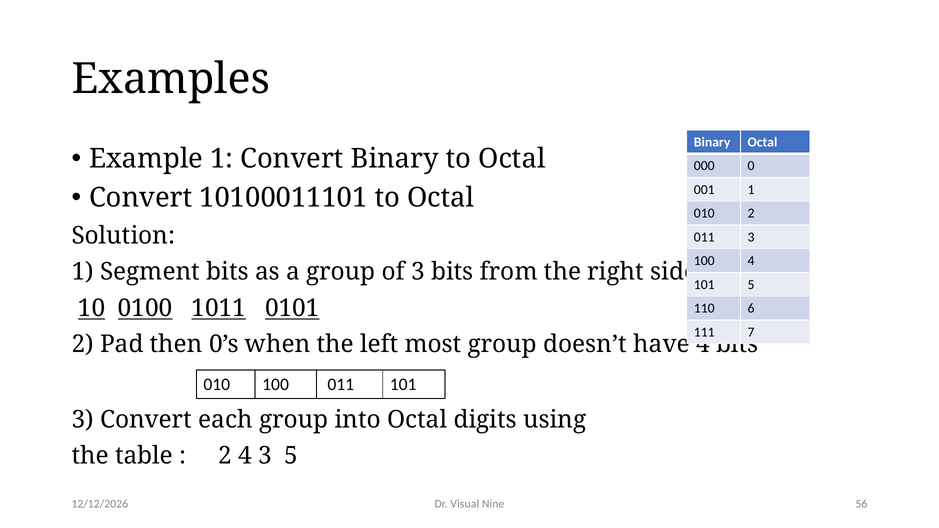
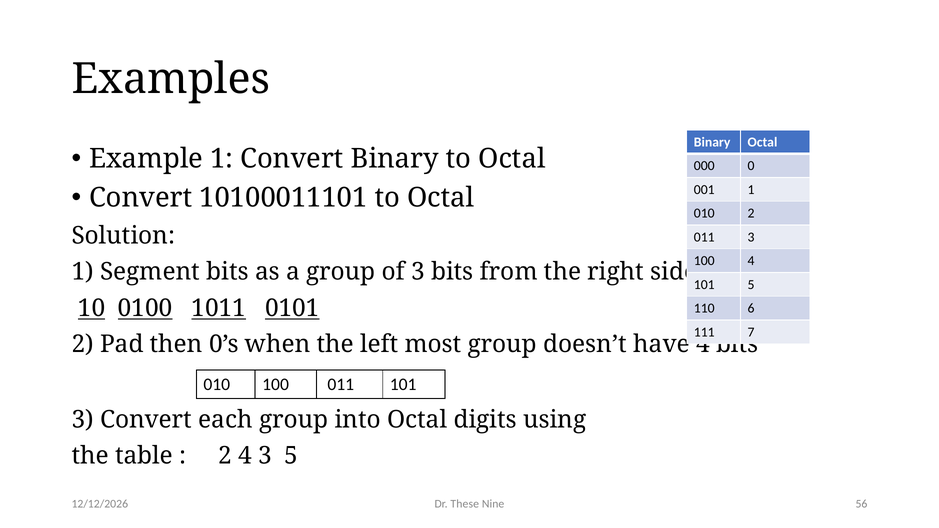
Visual: Visual -> These (465, 504)
